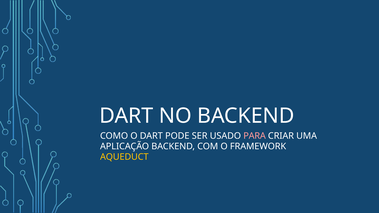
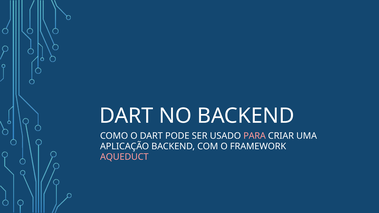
AQUEDUCT colour: yellow -> pink (124, 157)
